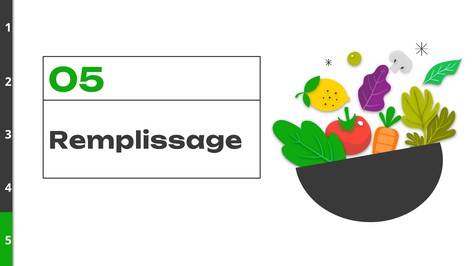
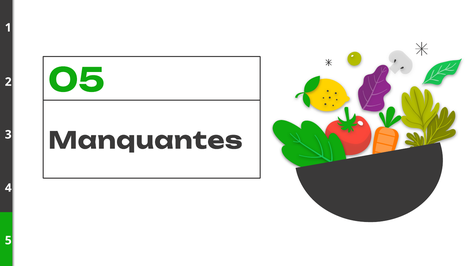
Remplissage: Remplissage -> Manquantes (145, 141)
